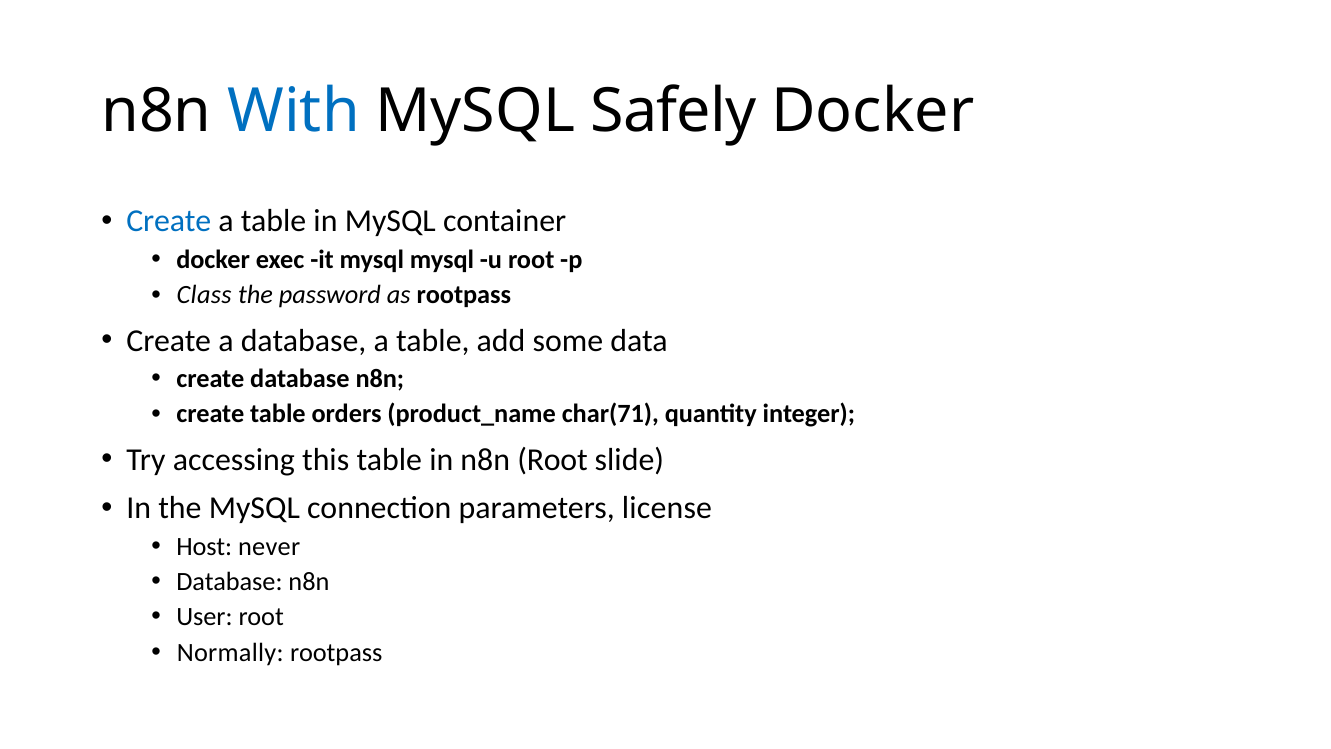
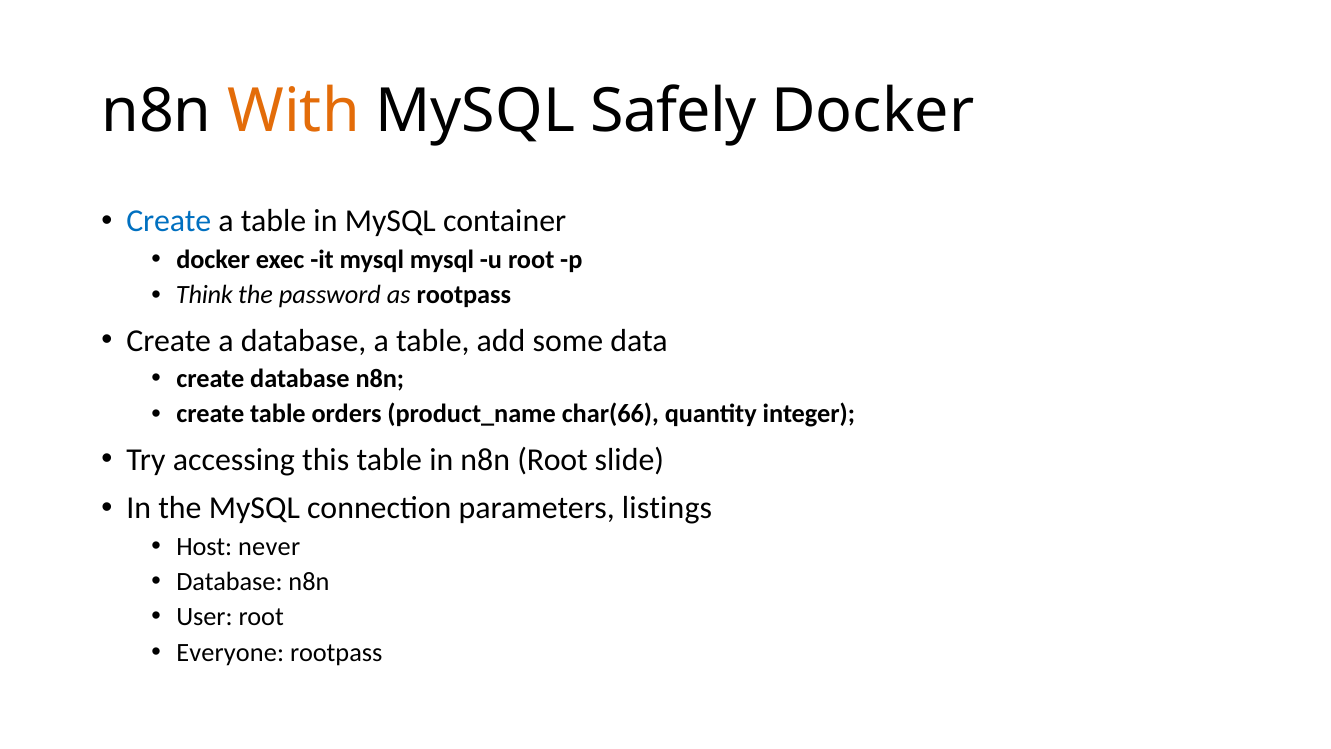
With colour: blue -> orange (294, 112)
Class: Class -> Think (204, 295)
char(71: char(71 -> char(66 (610, 414)
license: license -> listings (667, 508)
Normally: Normally -> Everyone (230, 652)
